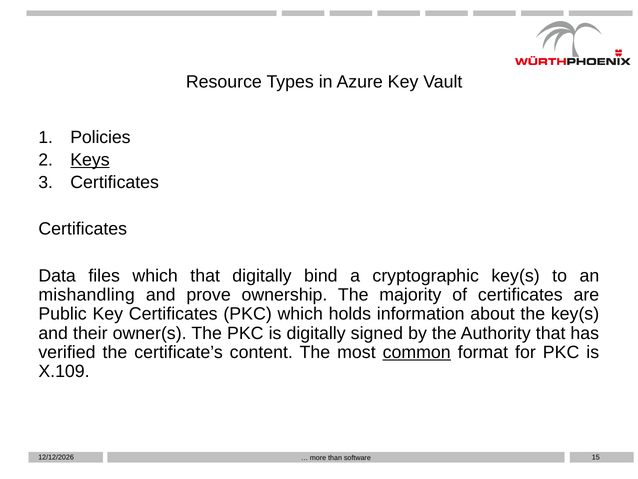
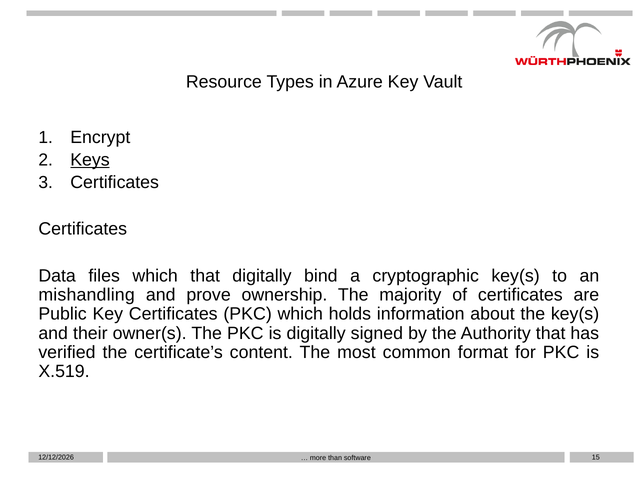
Policies: Policies -> Encrypt (100, 137)
common underline: present -> none (417, 352)
X.109: X.109 -> X.519 (64, 371)
